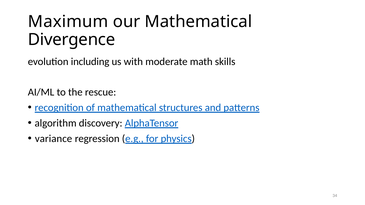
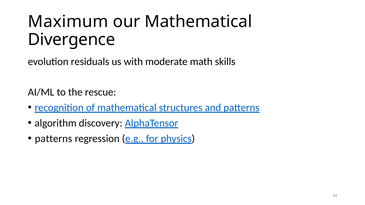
including: including -> residuals (90, 62)
variance: variance -> patterns (54, 139)
